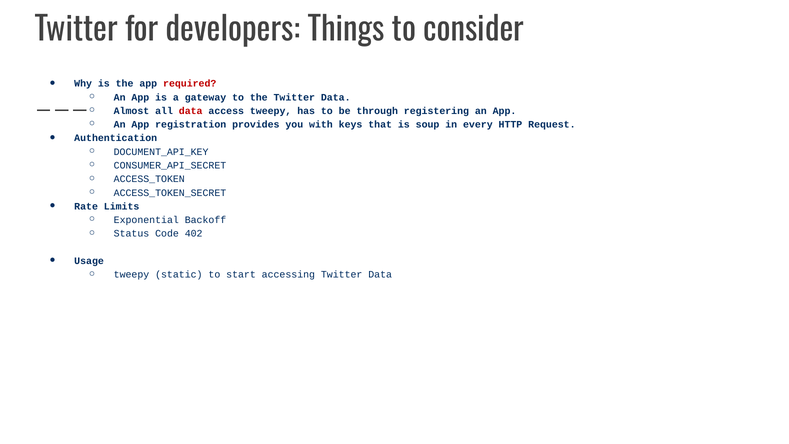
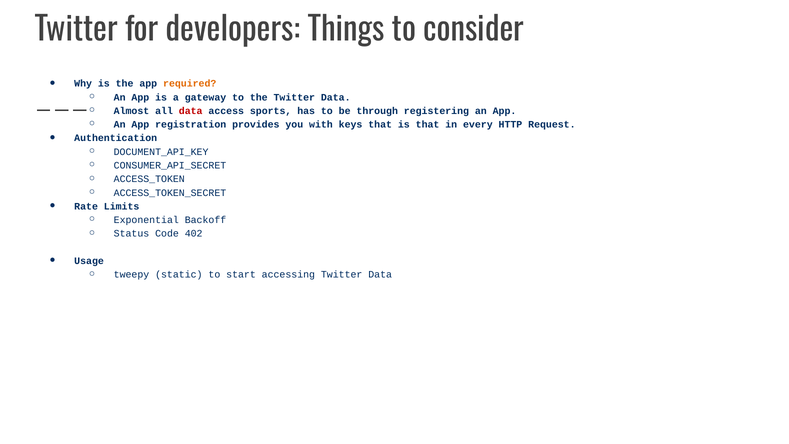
required colour: red -> orange (190, 84)
access tweepy: tweepy -> sports (271, 111)
is soup: soup -> that (428, 125)
